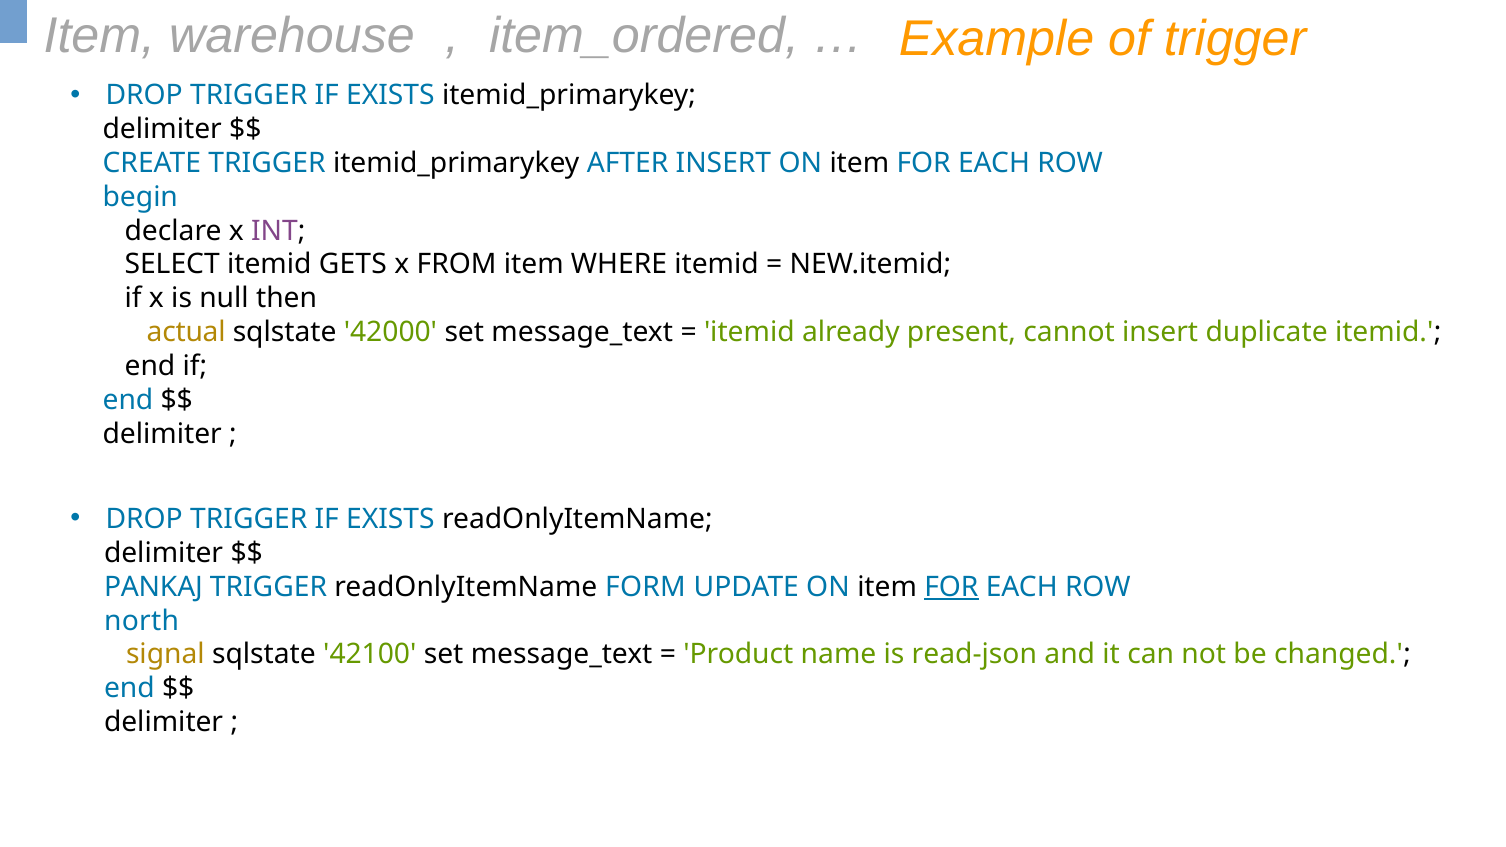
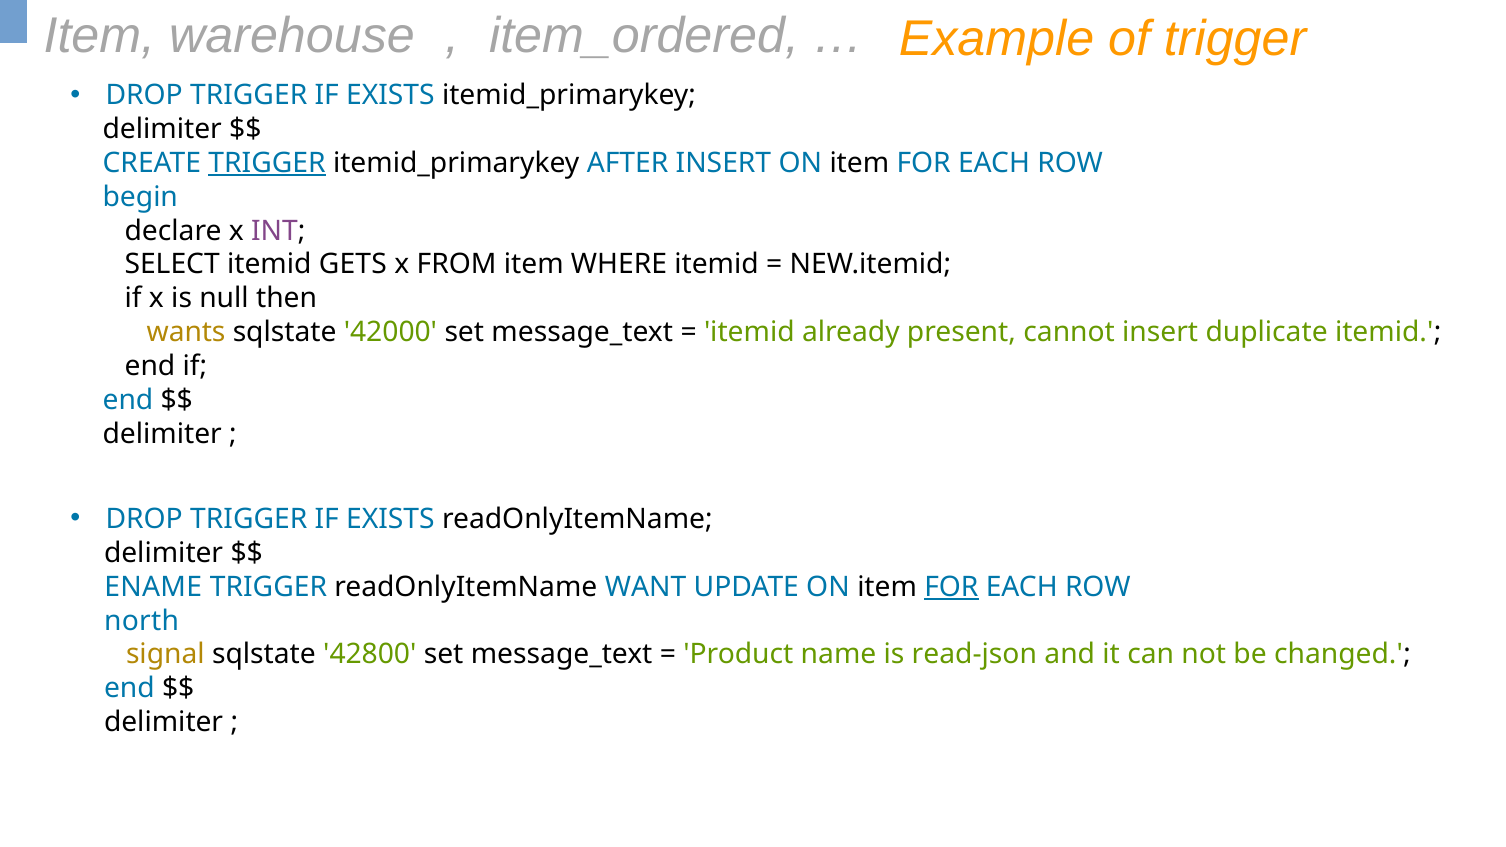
TRIGGER underline: none -> present (267, 163)
actual: actual -> wants (186, 332)
PANKAJ: PANKAJ -> ENAME (153, 587)
FORM: FORM -> WANT (646, 587)
42100: 42100 -> 42800 (370, 655)
